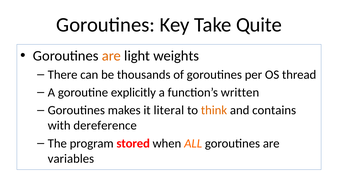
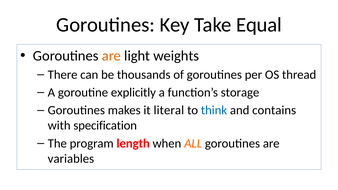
Quite: Quite -> Equal (259, 25)
written: written -> storage (240, 93)
think colour: orange -> blue (214, 110)
dereference: dereference -> specification (105, 126)
stored: stored -> length (133, 143)
